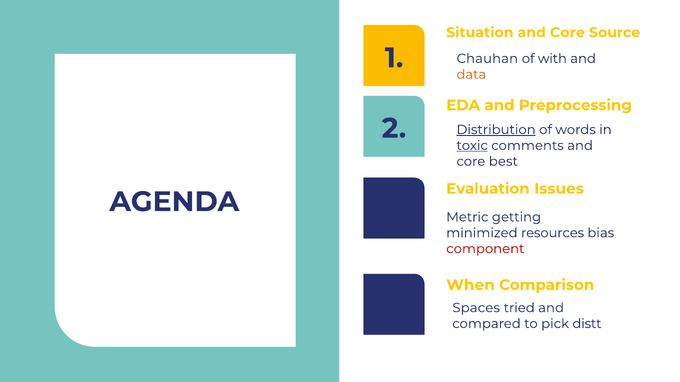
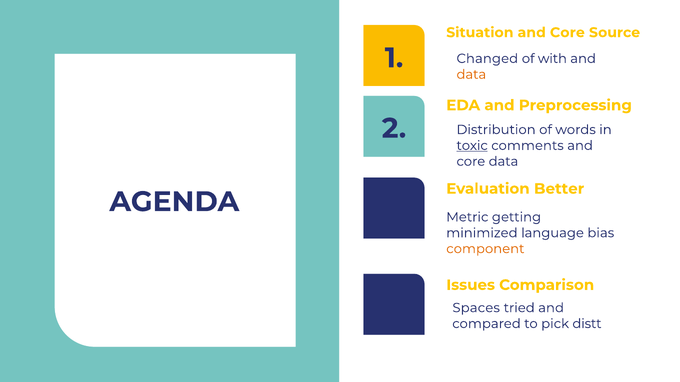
Chauhan: Chauhan -> Changed (487, 59)
Distribution underline: present -> none (496, 130)
core best: best -> data (503, 162)
Issues: Issues -> Better (559, 189)
resources: resources -> language (552, 233)
component colour: red -> orange (485, 249)
When: When -> Issues (471, 285)
